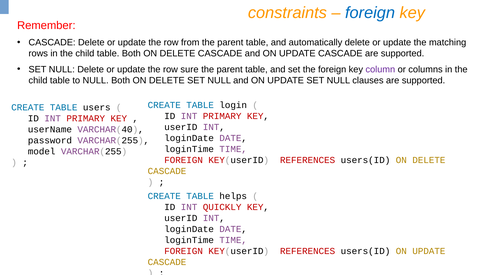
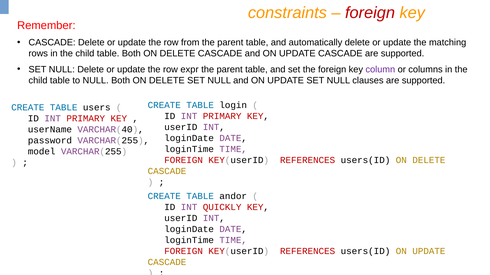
foreign colour: blue -> red (370, 13)
sure: sure -> expr (190, 70)
helps: helps -> andor (233, 197)
